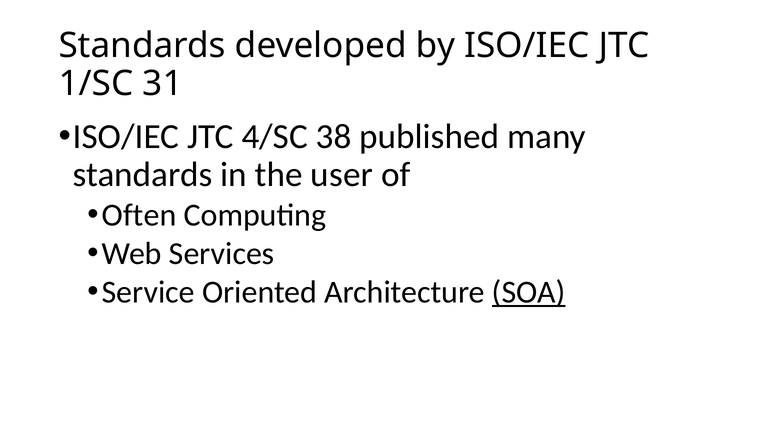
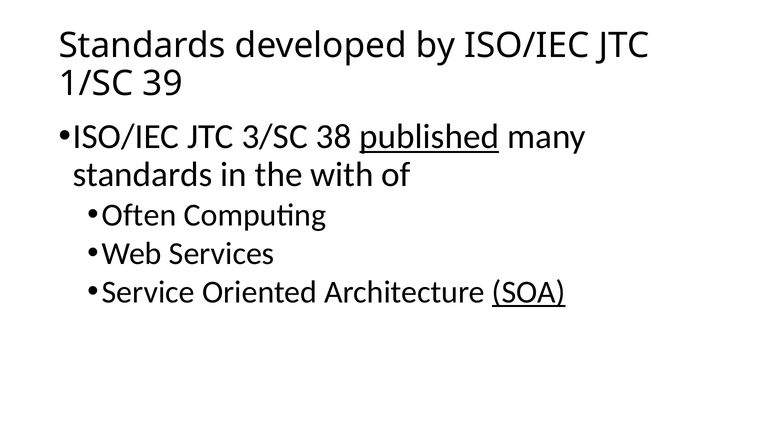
31: 31 -> 39 (163, 84)
4/SC: 4/SC -> 3/SC (275, 137)
published underline: none -> present (429, 137)
user: user -> with (342, 175)
